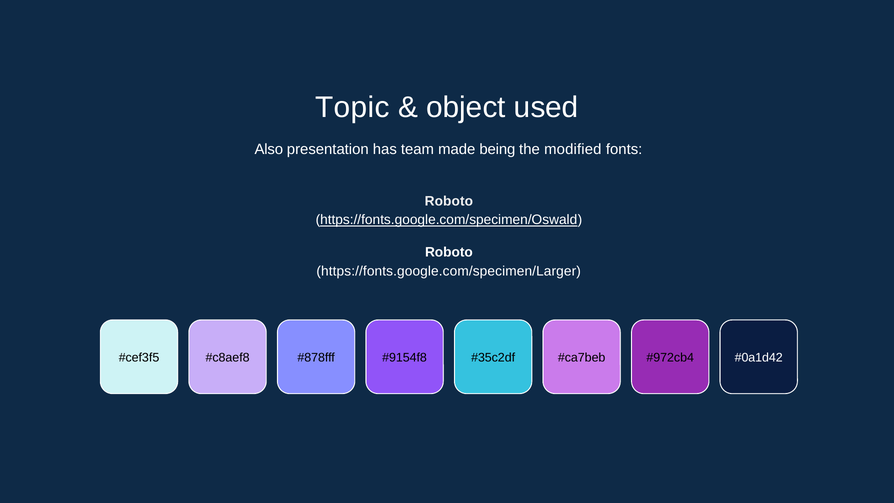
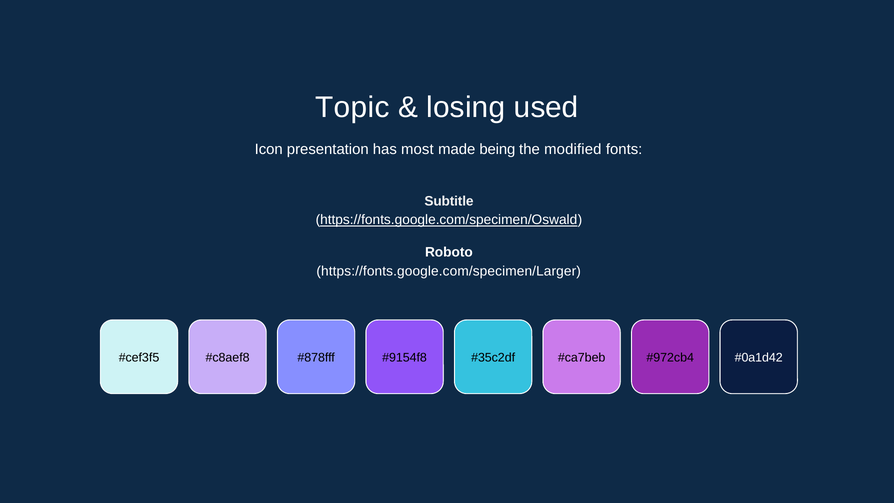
object: object -> losing (466, 107)
Also: Also -> Icon (269, 149)
team: team -> most (417, 149)
Roboto: Roboto -> Subtitle (449, 201)
